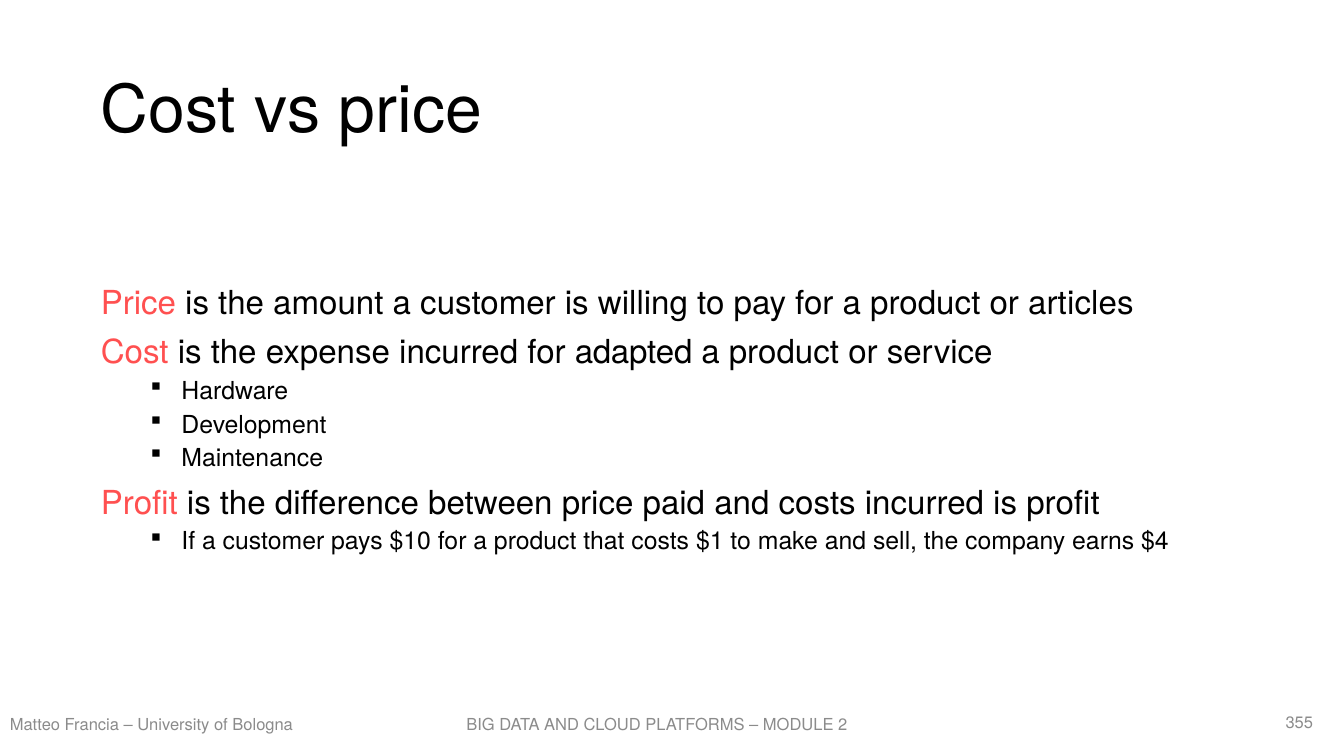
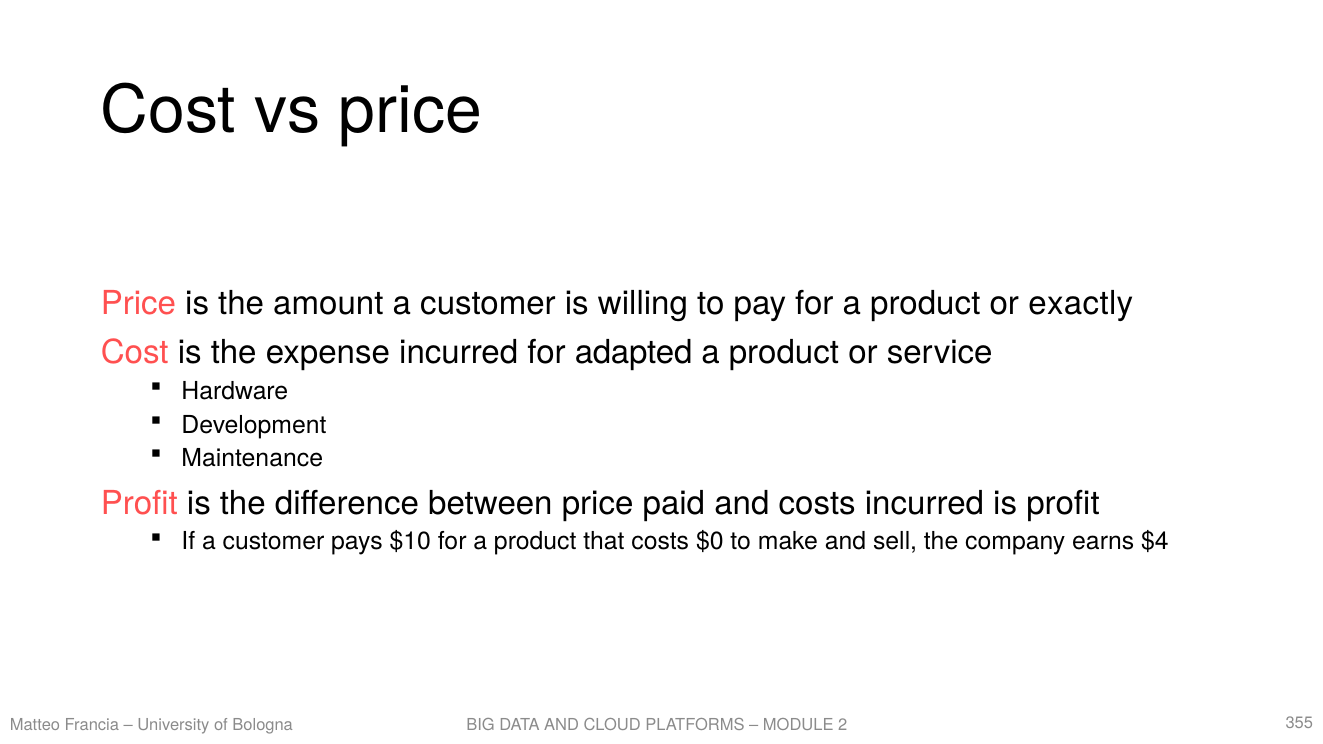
articles: articles -> exactly (1081, 304)
$1: $1 -> $0 (710, 542)
